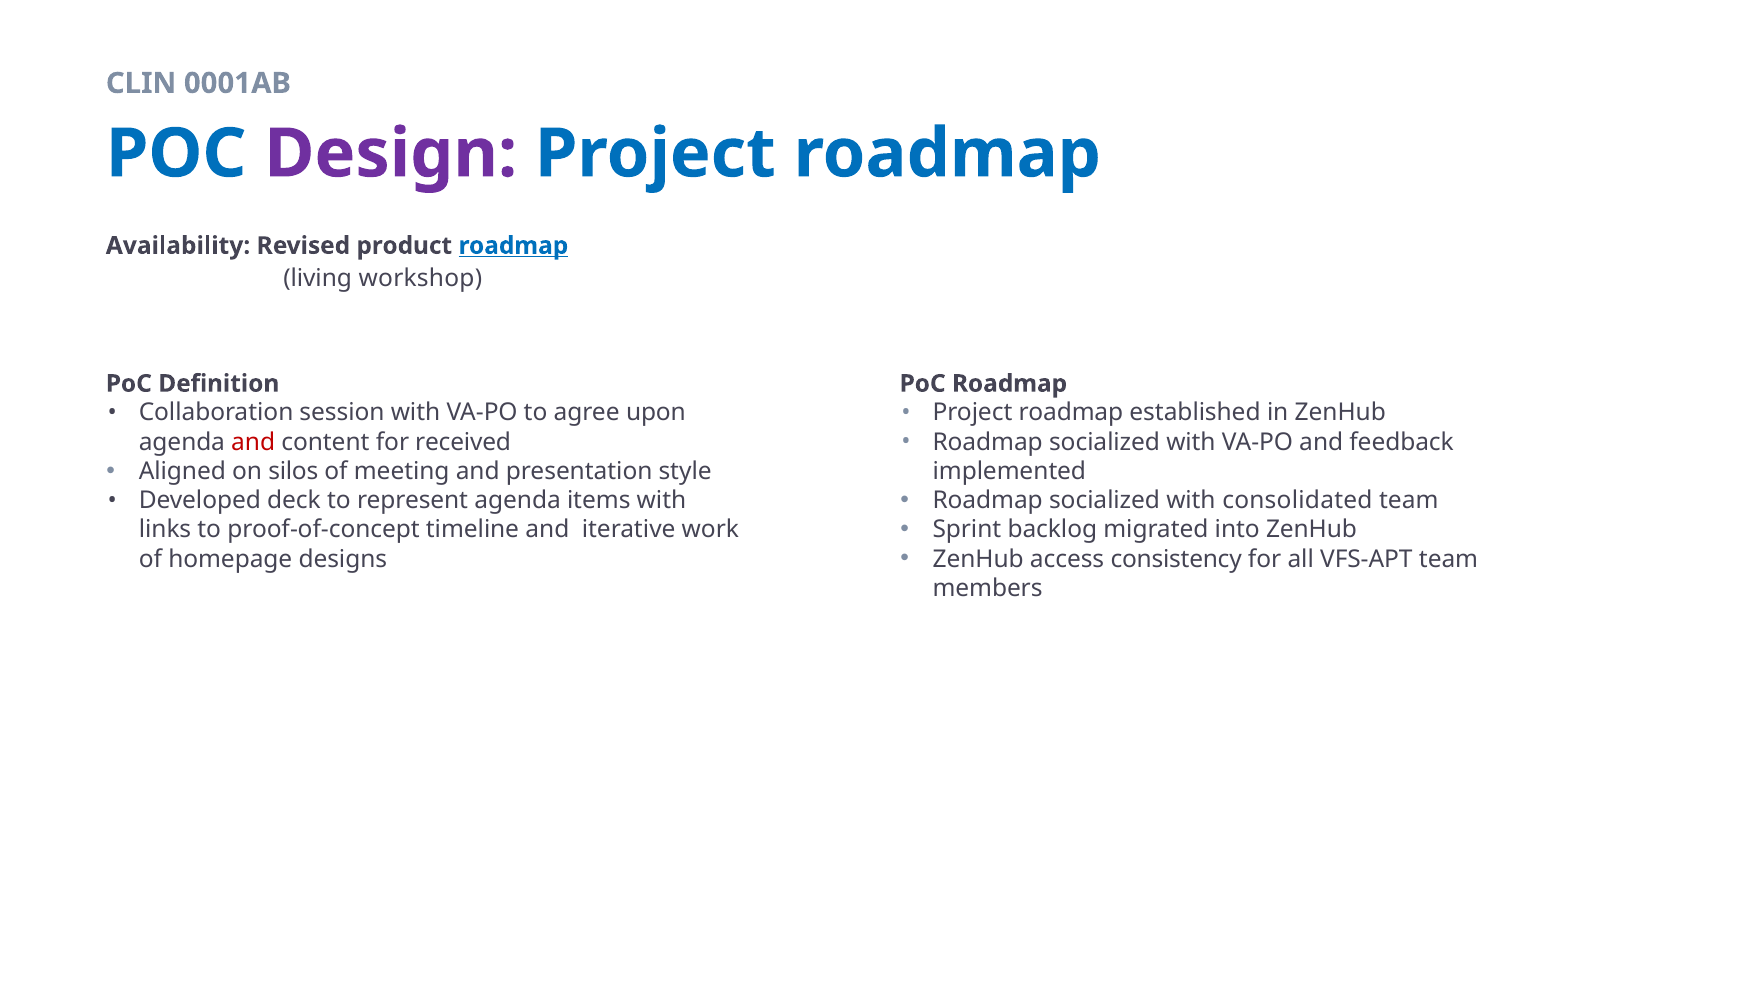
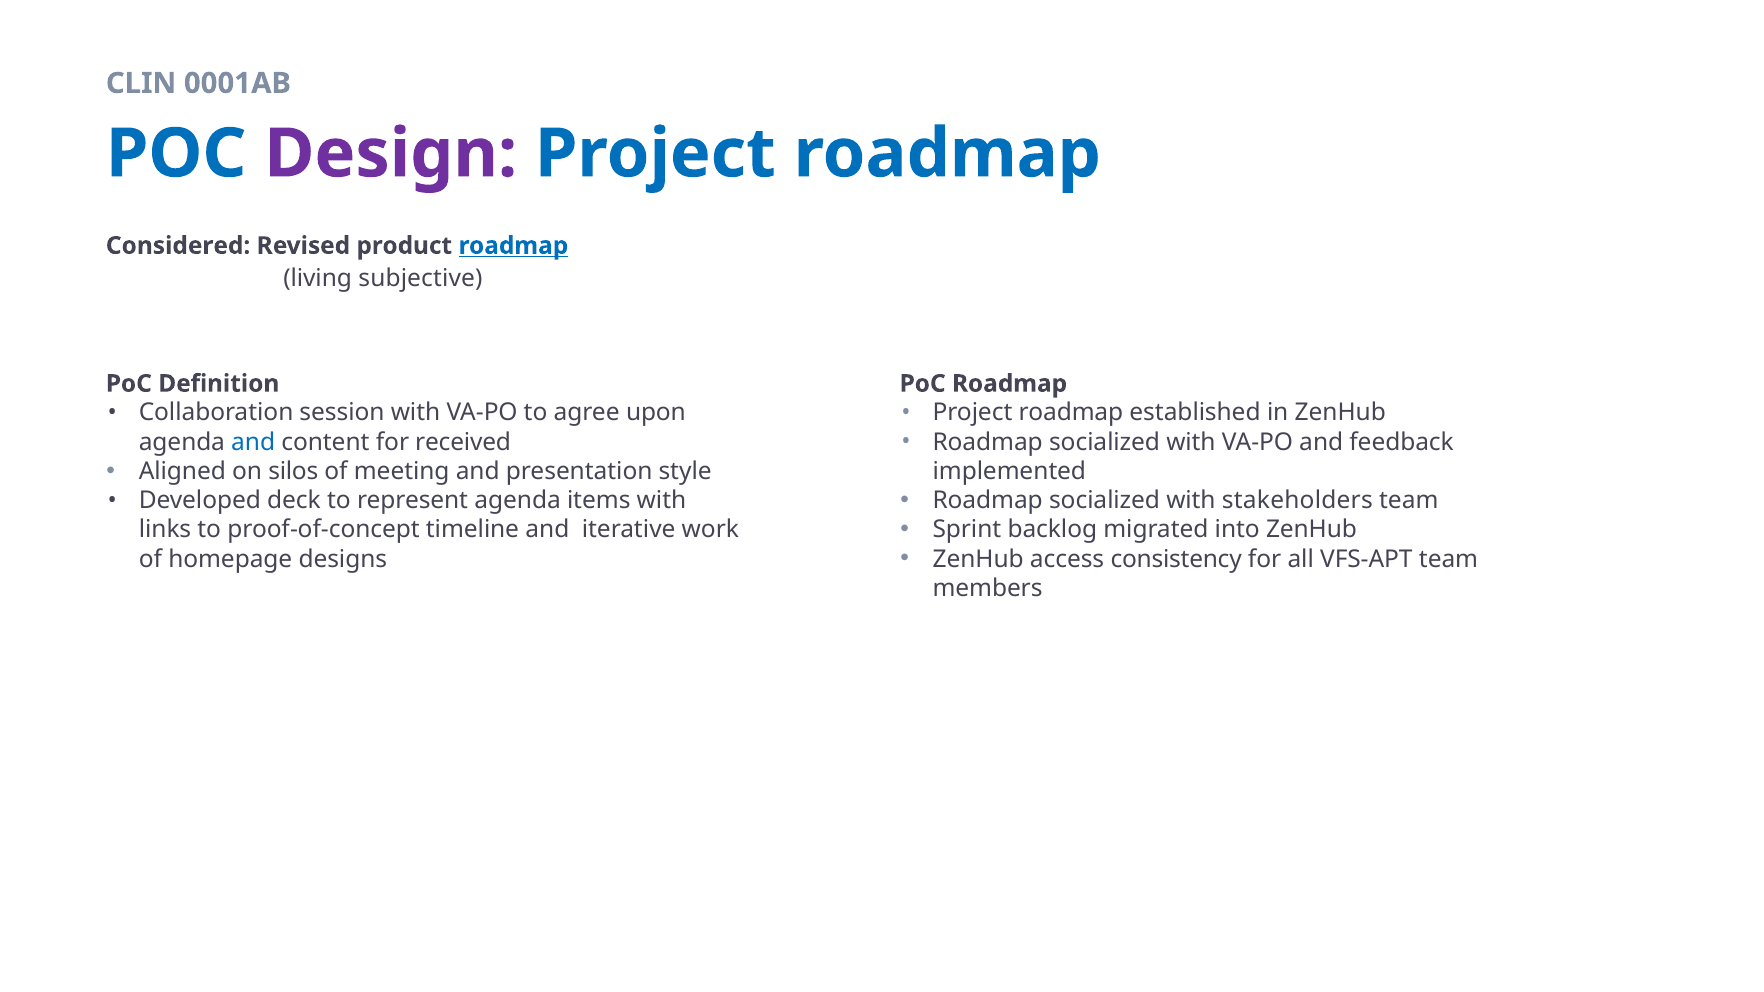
Availability: Availability -> Considered (178, 246)
workshop: workshop -> subjective (420, 279)
and colour: red -> blue (253, 442)
consolidated: consolidated -> stakeholders (1297, 501)
